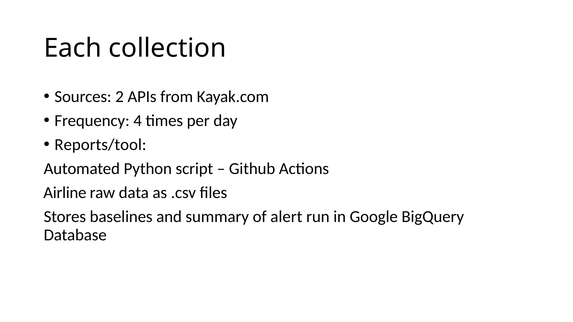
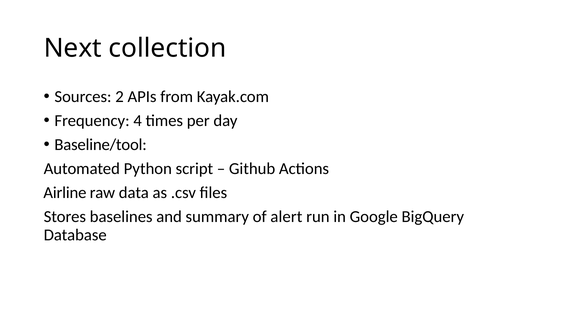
Each: Each -> Next (73, 48)
Reports/tool: Reports/tool -> Baseline/tool (101, 145)
